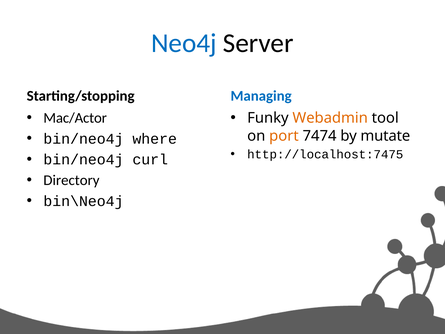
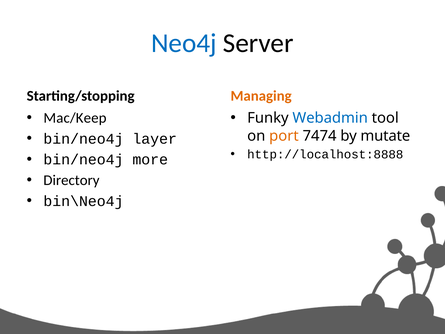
Managing colour: blue -> orange (261, 96)
Mac/Actor: Mac/Actor -> Mac/Keep (75, 118)
Webadmin colour: orange -> blue (330, 118)
where: where -> layer (155, 139)
http://localhost:7475: http://localhost:7475 -> http://localhost:8888 (325, 154)
curl: curl -> more (150, 160)
